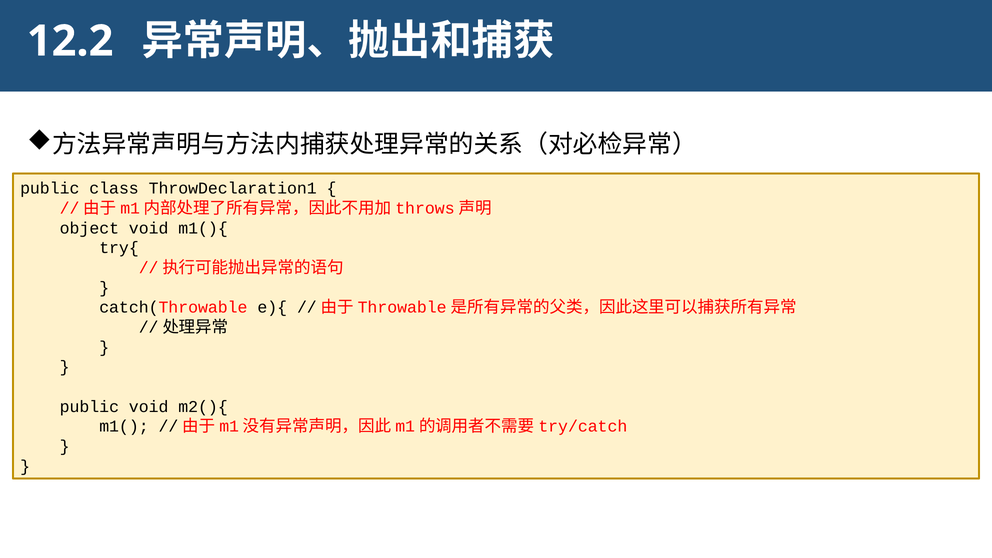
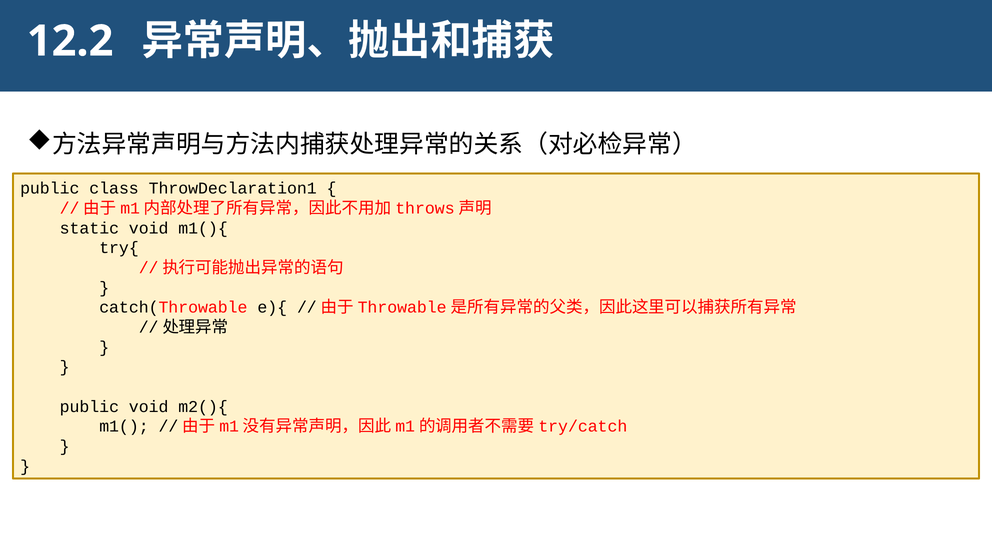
object: object -> static (89, 228)
